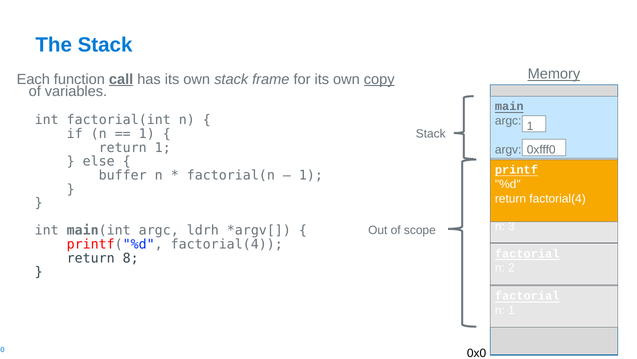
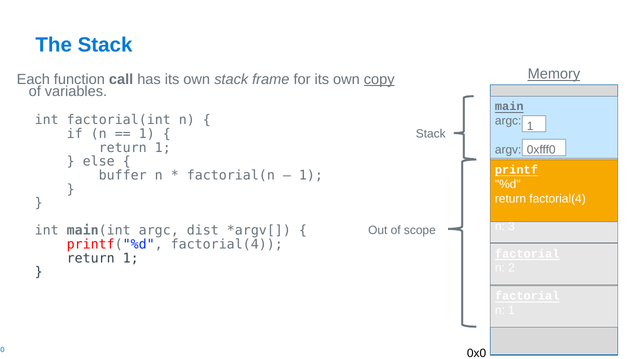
call underline: present -> none (121, 79)
ldrh: ldrh -> dist (203, 230)
8: 8 -> 1 (131, 258)
